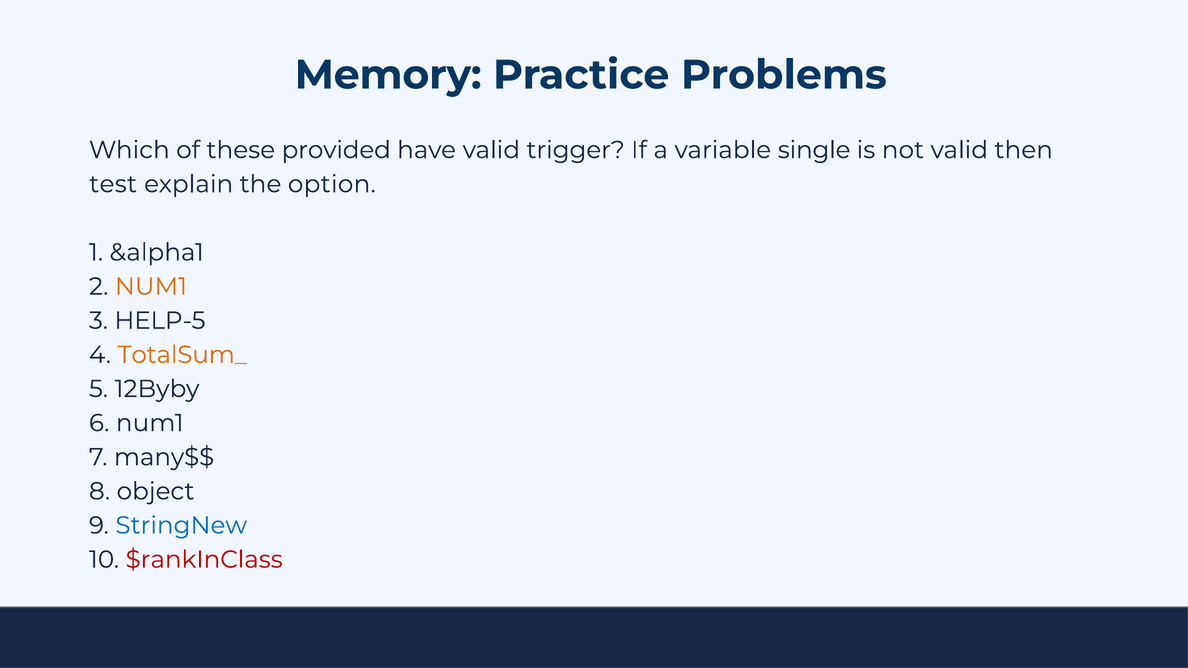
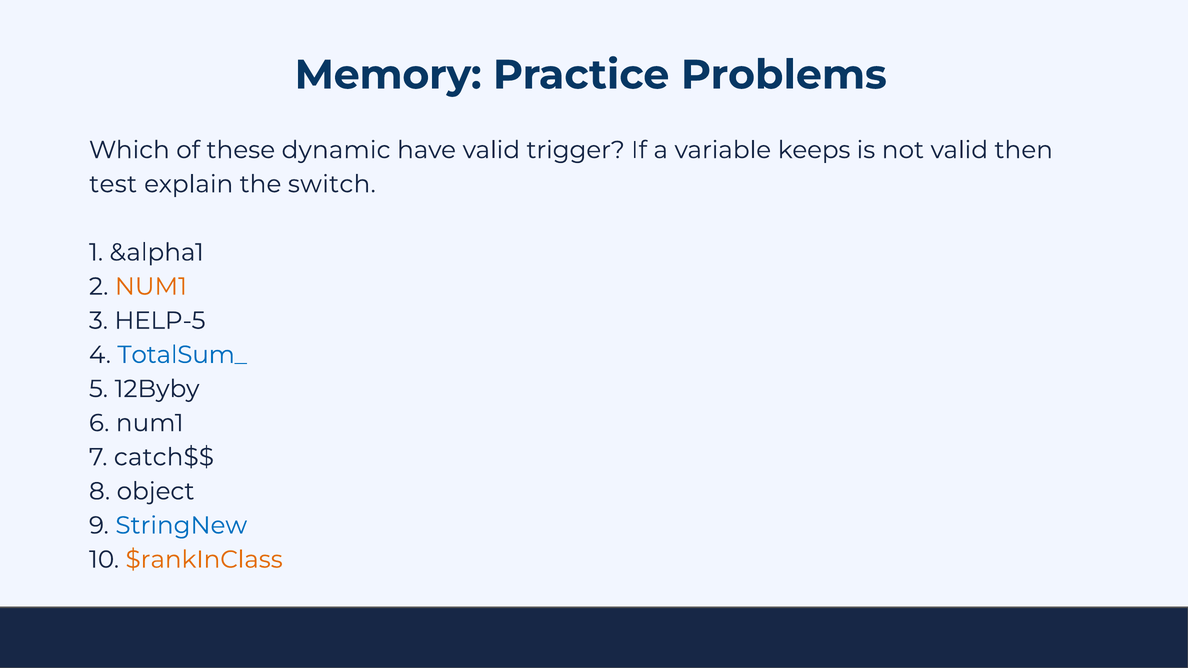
provided: provided -> dynamic (336, 150)
single: single -> keeps (814, 150)
option: option -> switch (332, 184)
TotalSum_ colour: orange -> blue (182, 355)
many$$: many$$ -> catch$$ (164, 457)
$rankInClass colour: red -> orange (204, 560)
